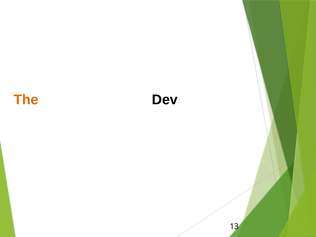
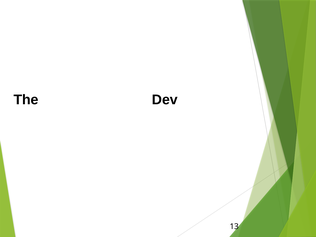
The colour: orange -> black (26, 100)
